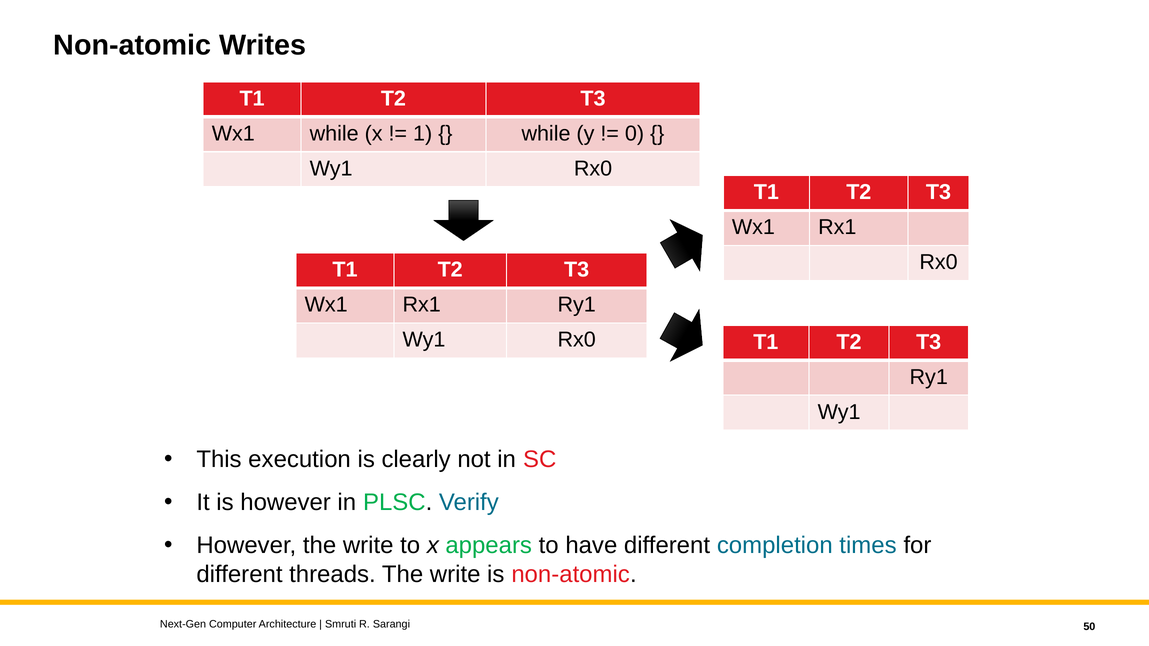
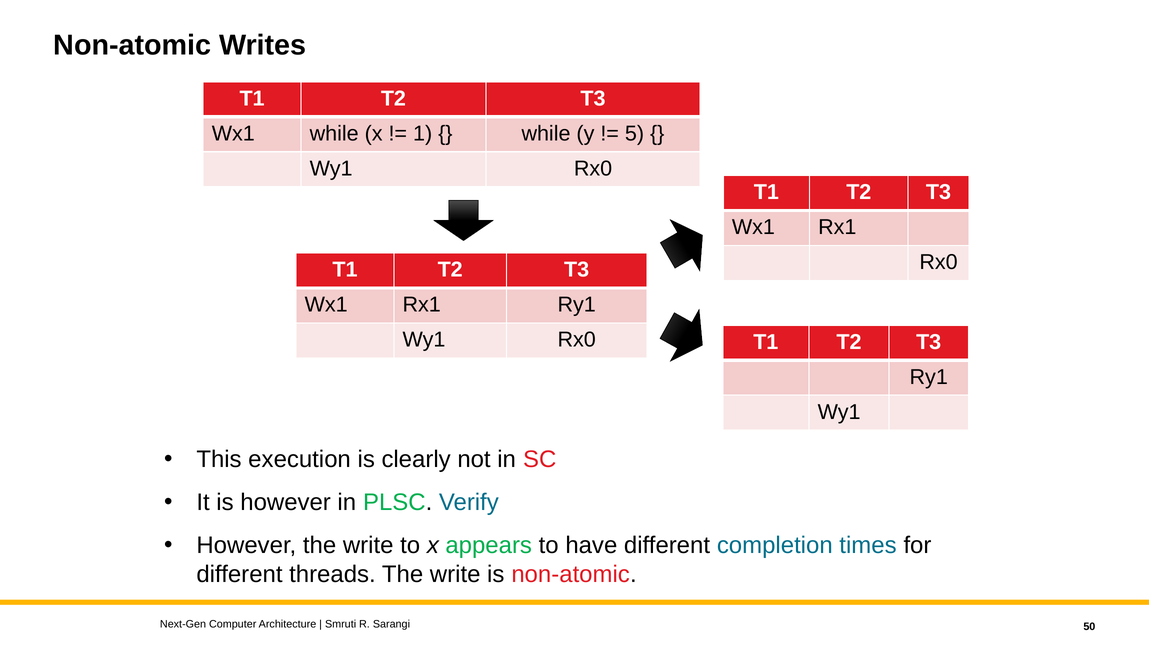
0: 0 -> 5 (634, 134)
